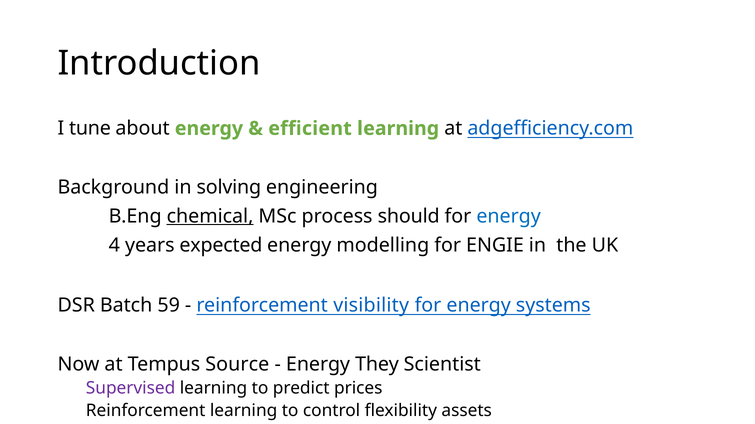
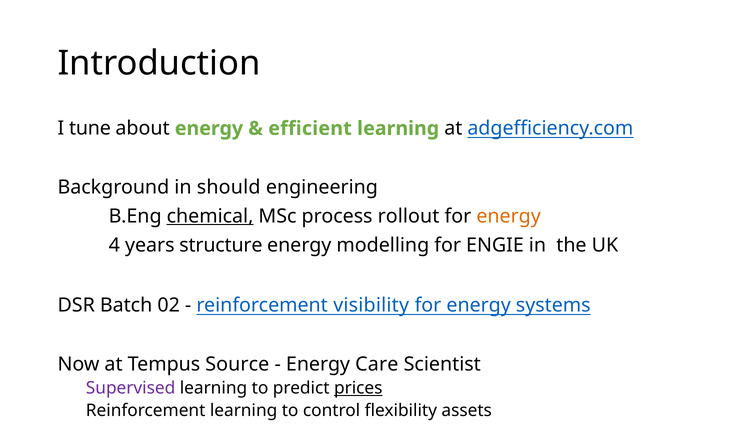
solving: solving -> should (229, 187)
should: should -> rollout (409, 216)
energy colour: blue -> orange (509, 216)
expected: expected -> structure (221, 246)
59: 59 -> 02 (169, 306)
They: They -> Care (377, 365)
prices underline: none -> present (358, 389)
